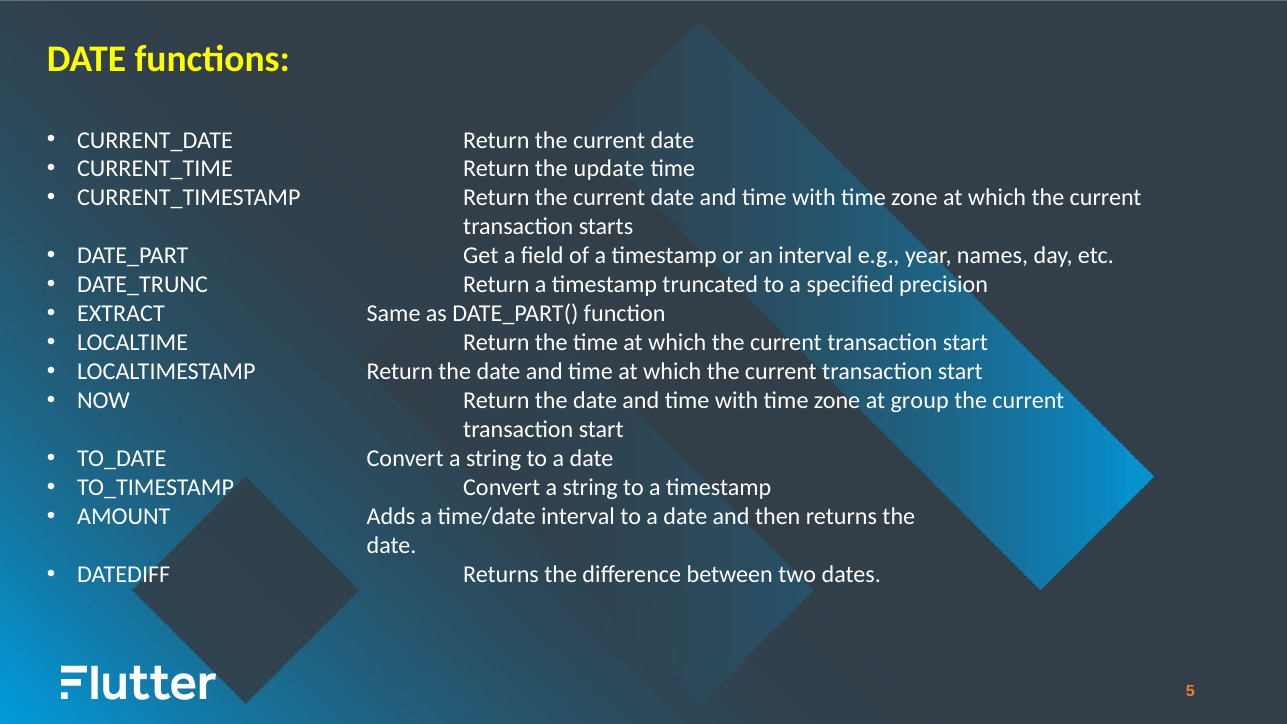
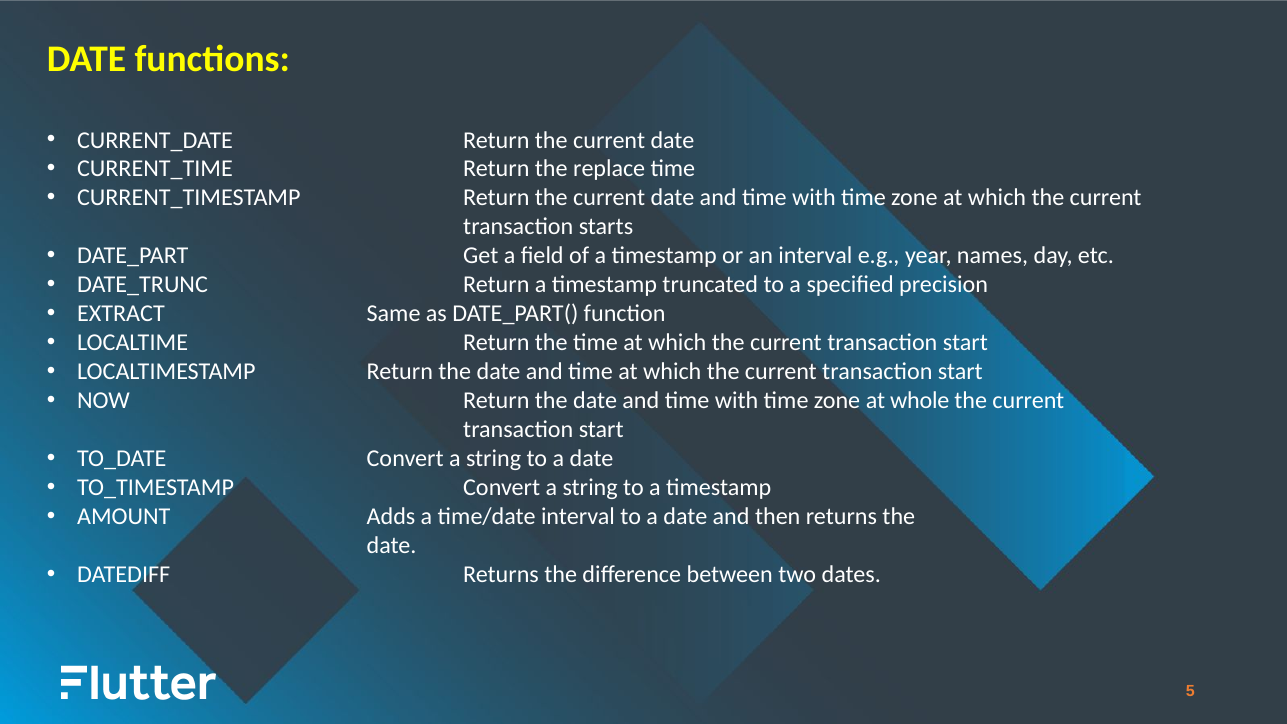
update: update -> replace (609, 169)
group: group -> whole (920, 401)
